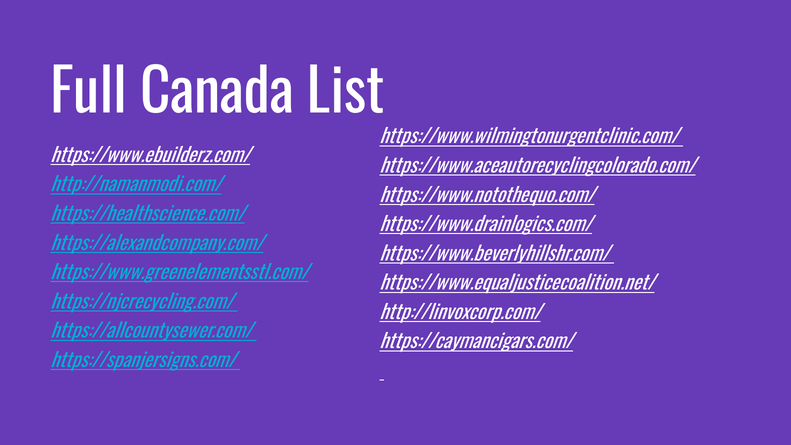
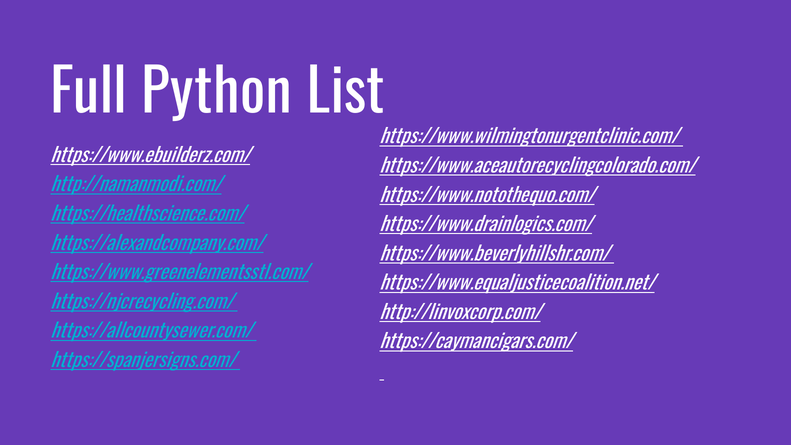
Canada: Canada -> Python (217, 93)
